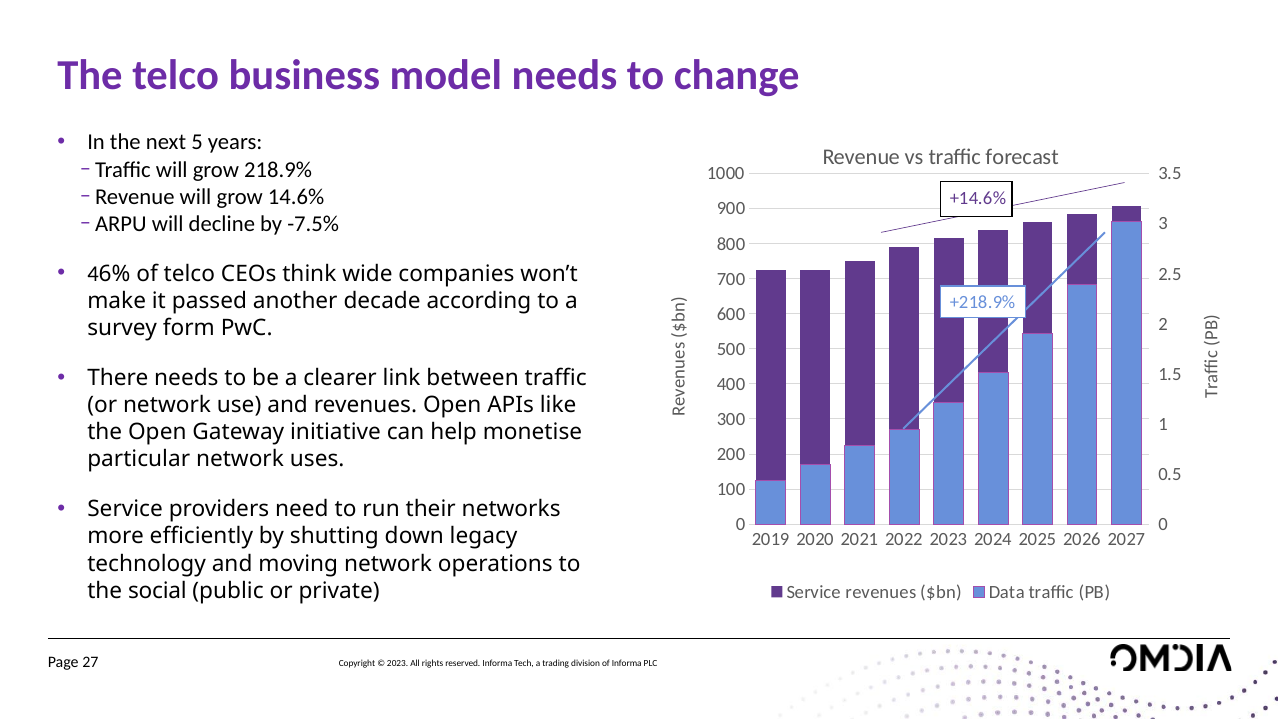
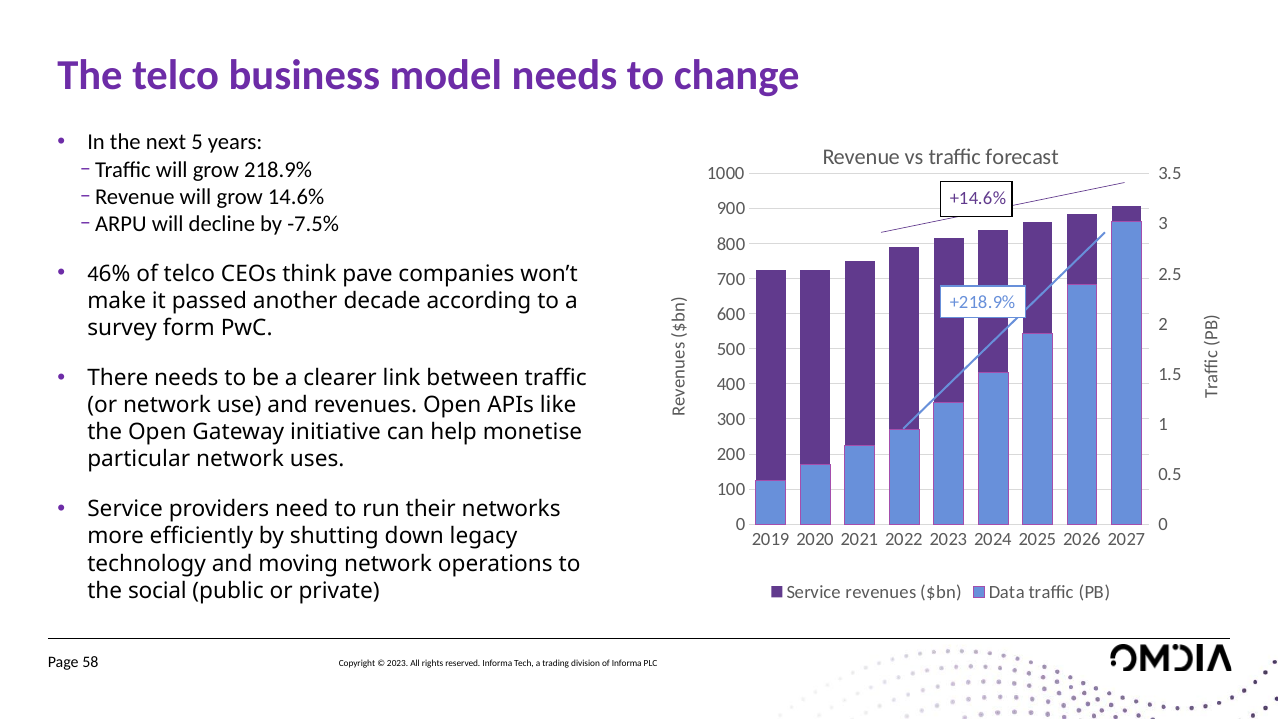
wide: wide -> pave (368, 274)
27: 27 -> 58 (90, 662)
